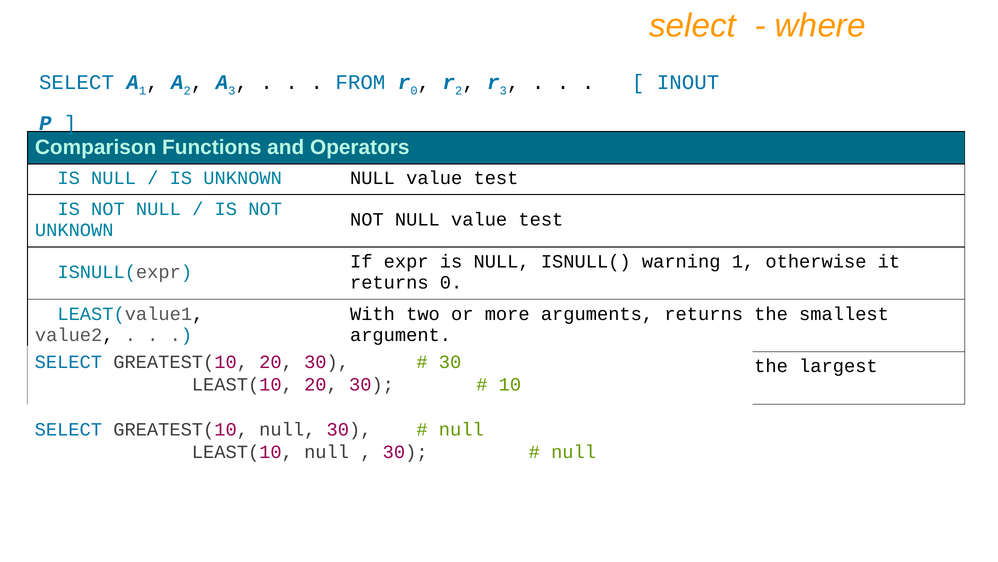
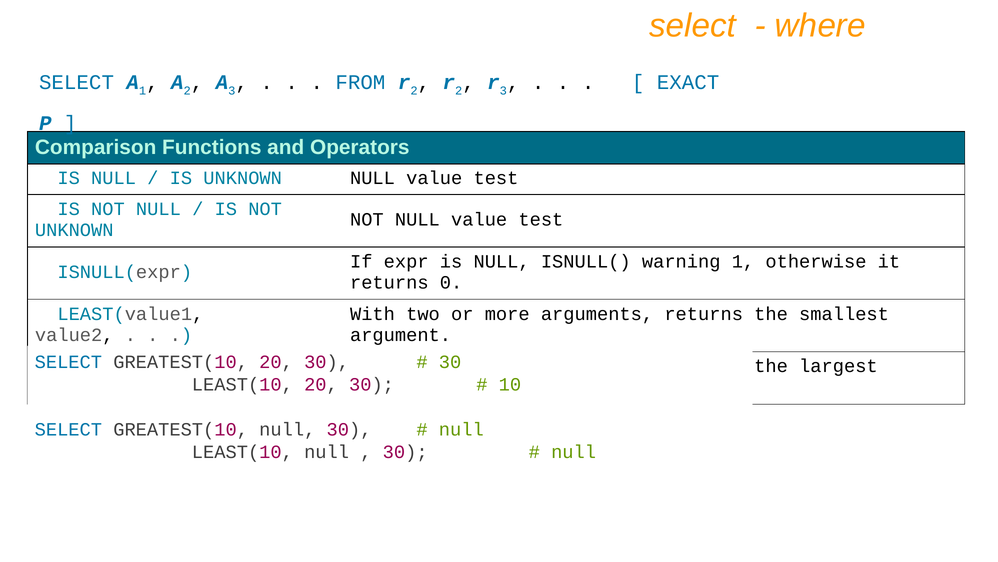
0: 0 -> 2 (414, 90)
INOUT: INOUT -> EXACT (688, 82)
